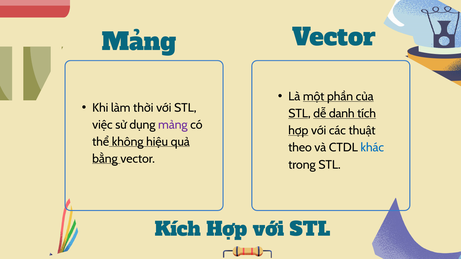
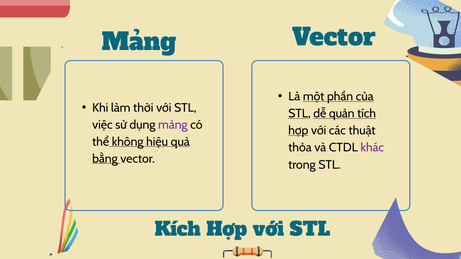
danh: danh -> quản (342, 114)
theo: theo -> thỏa (300, 148)
khác colour: blue -> purple (372, 148)
